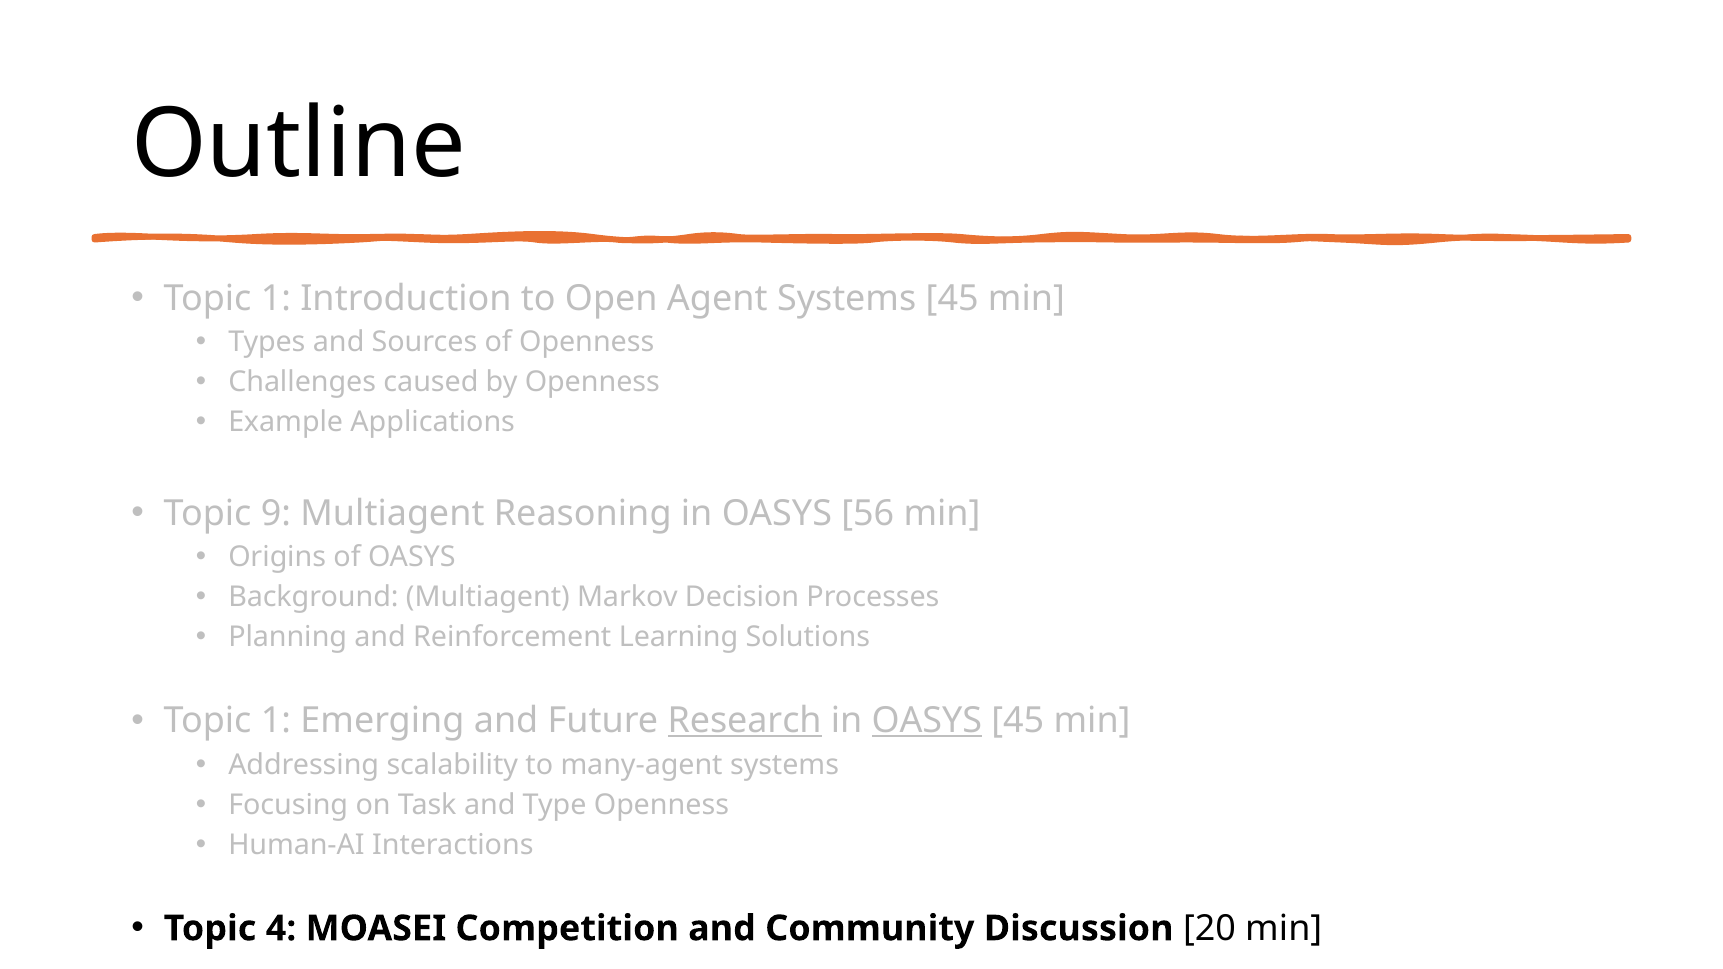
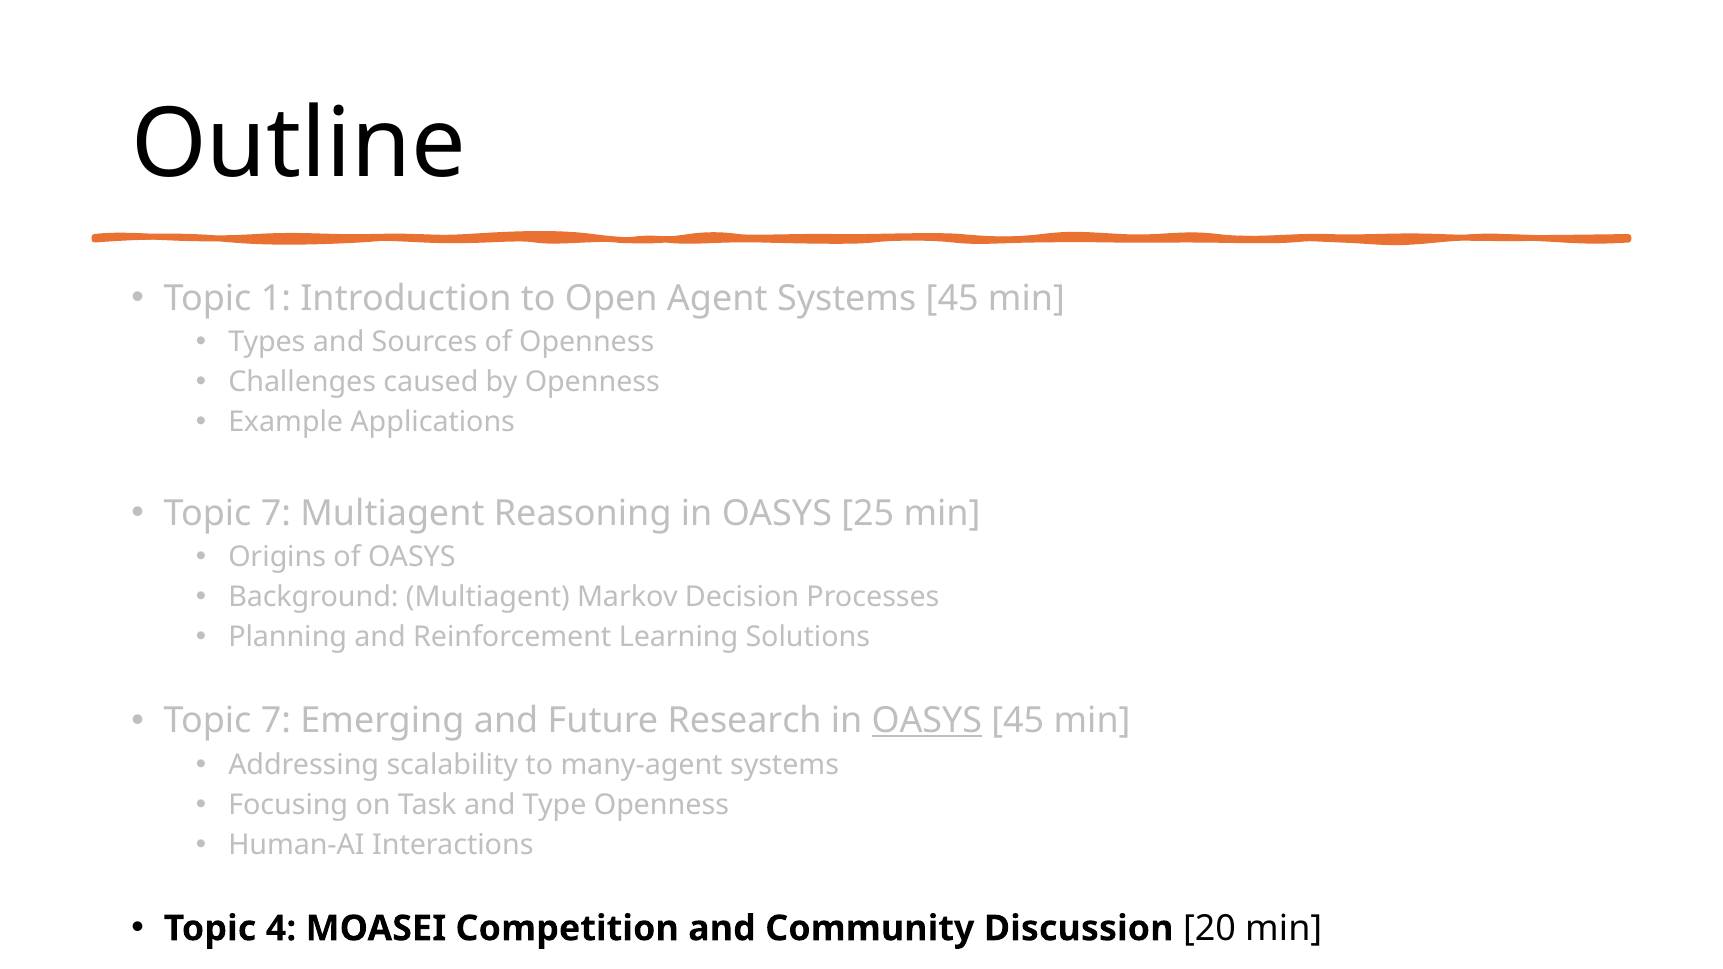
9: 9 -> 7 (276, 514)
56: 56 -> 25 (868, 514)
1: 1 -> 7 (276, 721)
Research underline: present -> none (745, 721)
